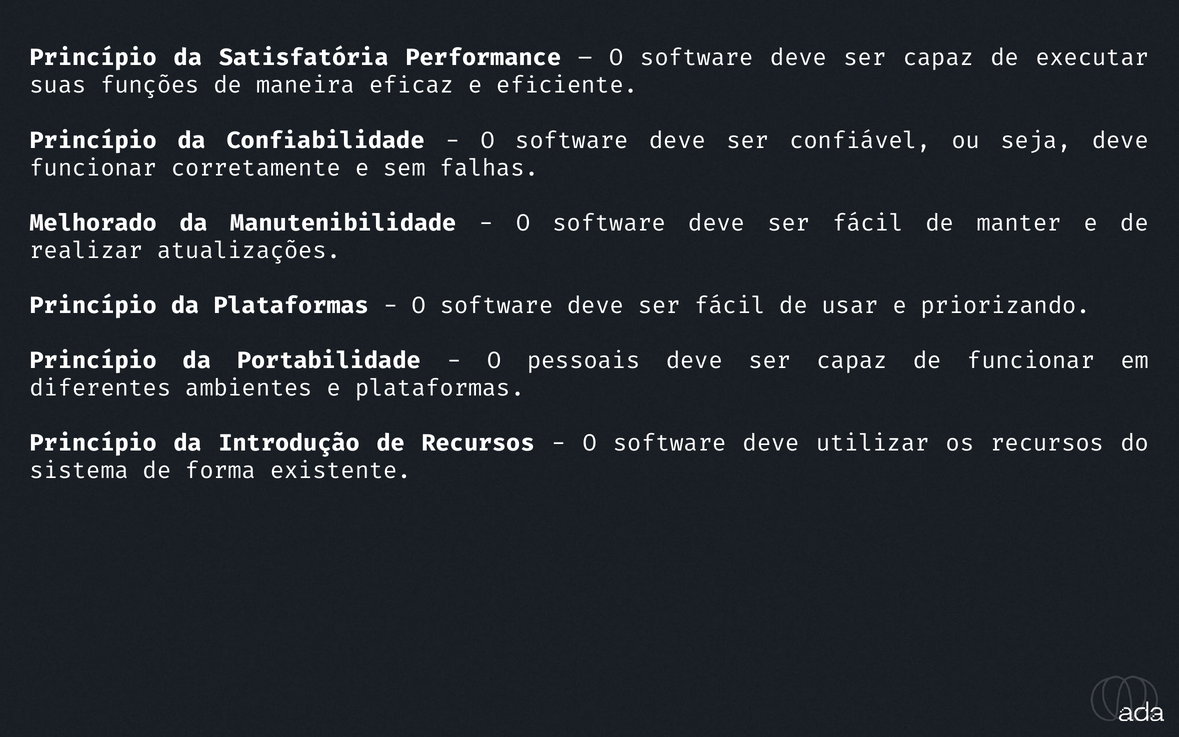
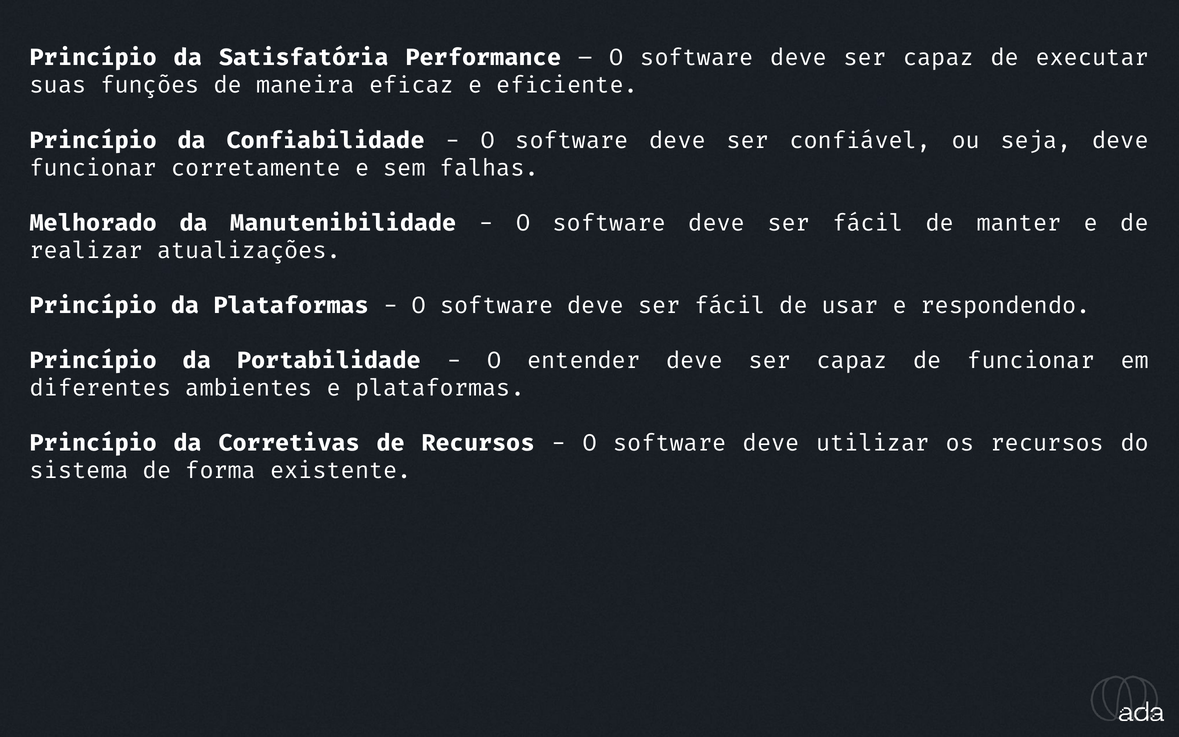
priorizando: priorizando -> respondendo (1006, 306)
pessoais: pessoais -> entender (584, 361)
Introdução: Introdução -> Corretivas (289, 443)
